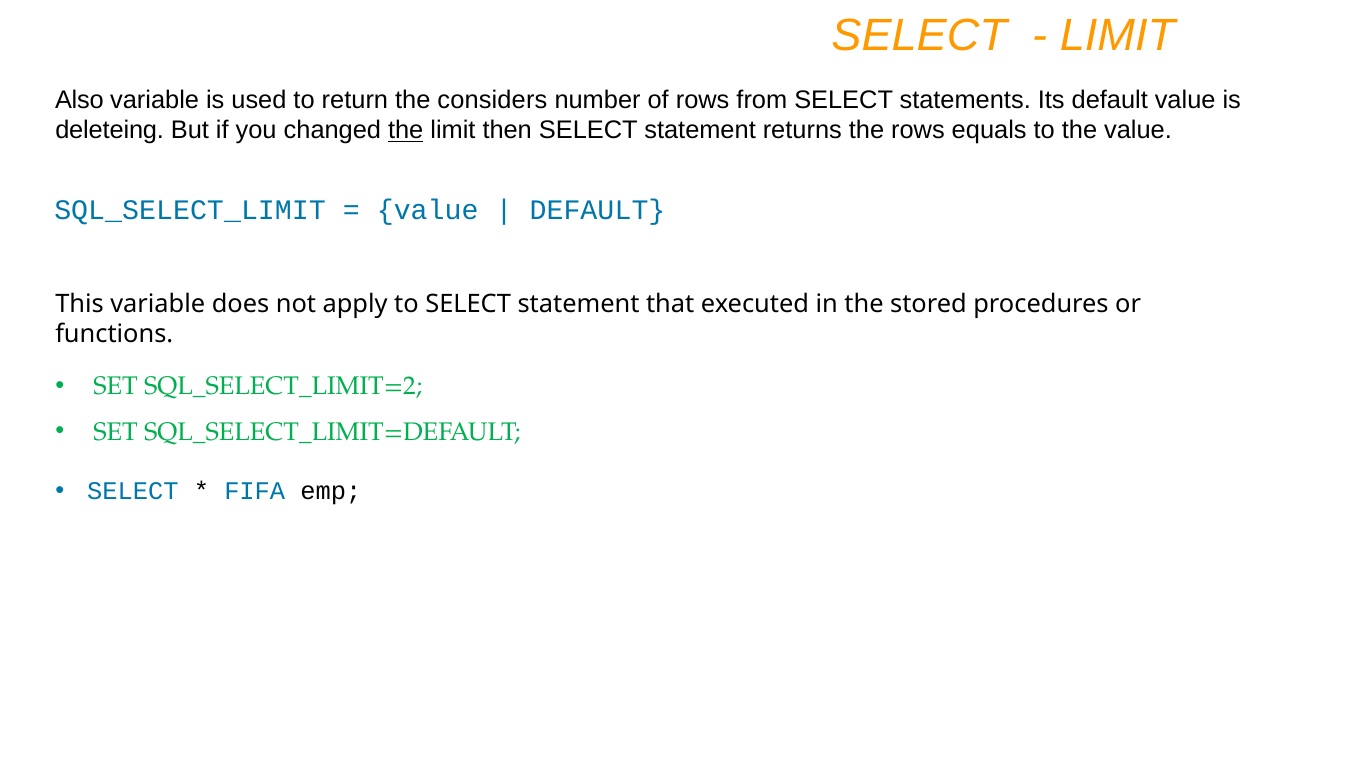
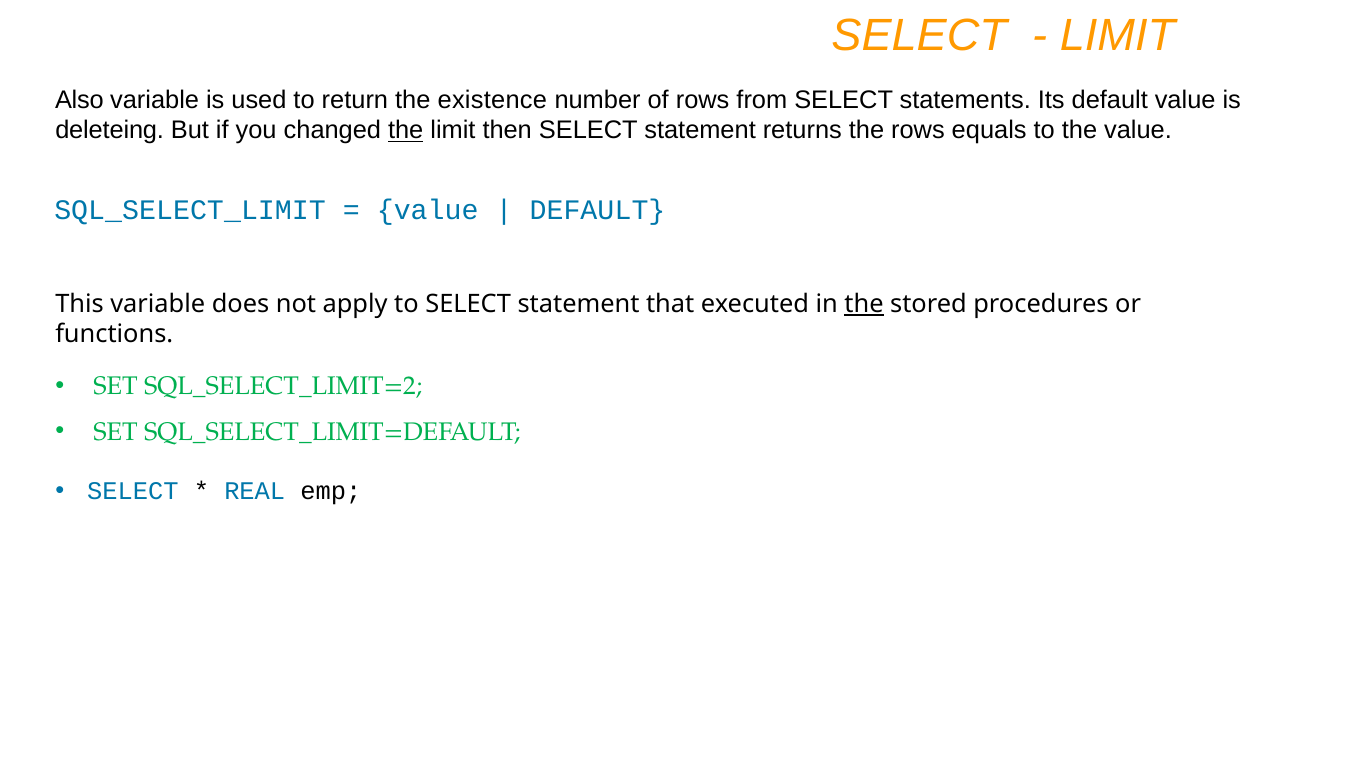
considers: considers -> existence (492, 100)
the underline: none -> present (864, 304)
FIFA: FIFA -> REAL (255, 492)
